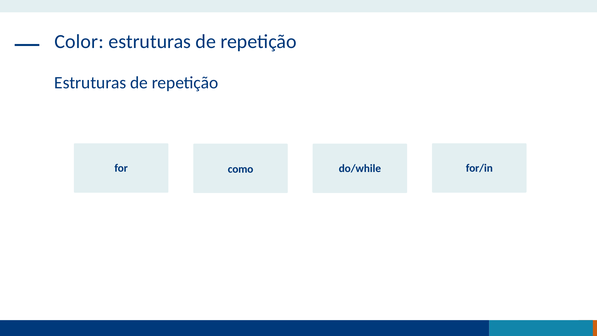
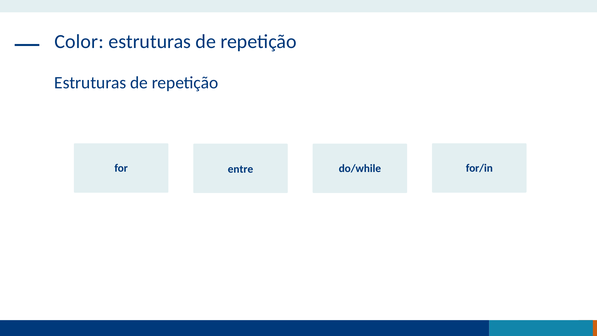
como: como -> entre (240, 169)
